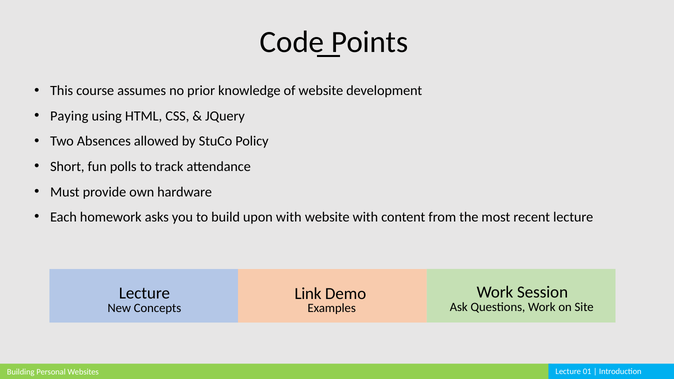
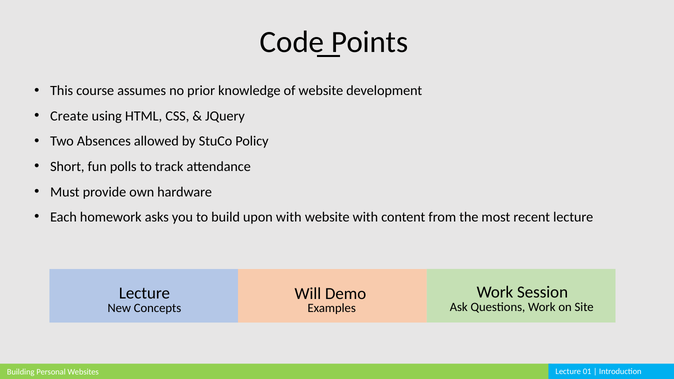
Paying: Paying -> Create (69, 116)
Link: Link -> Will (308, 294)
